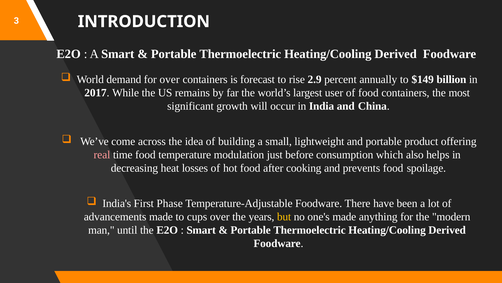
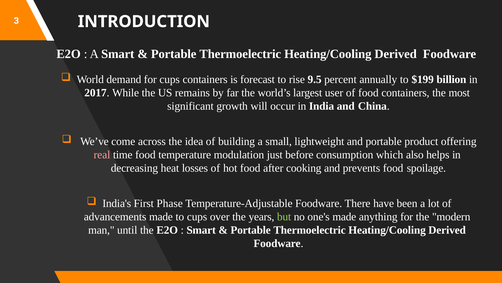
for over: over -> cups (170, 79)
2.9: 2.9 -> 9.5 (315, 79)
$149: $149 -> $199 (423, 79)
but colour: yellow -> light green (284, 216)
